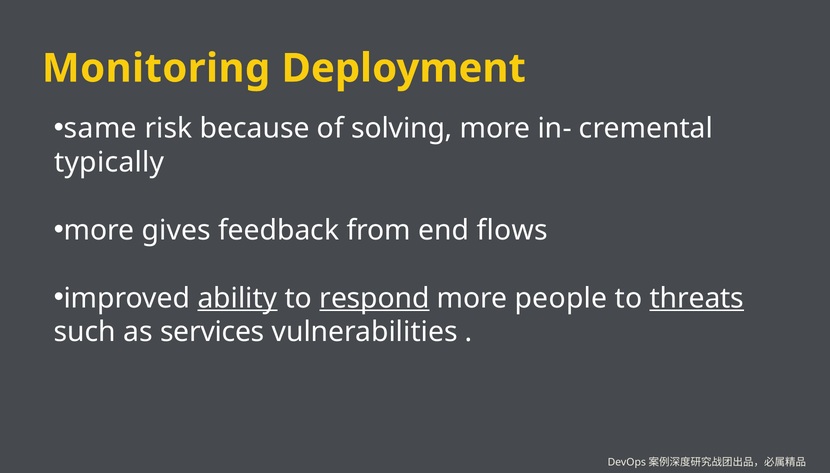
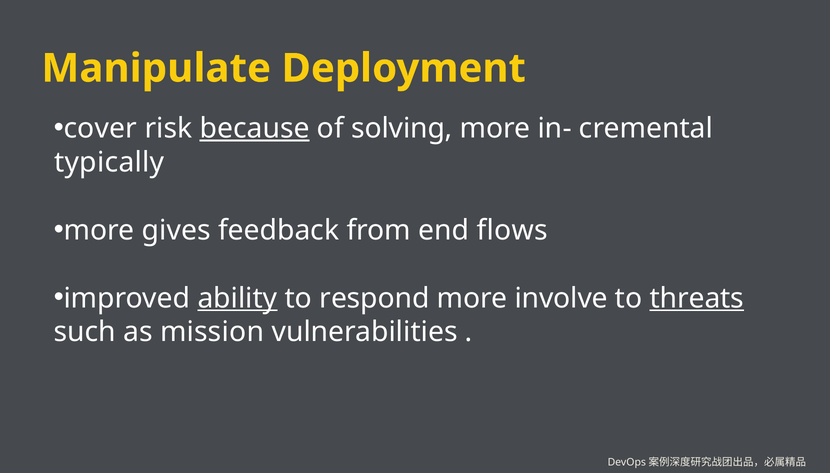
Monitoring: Monitoring -> Manipulate (156, 68)
same: same -> cover (100, 128)
because underline: none -> present (255, 128)
respond underline: present -> none (374, 298)
people: people -> involve (561, 298)
services: services -> mission (212, 332)
